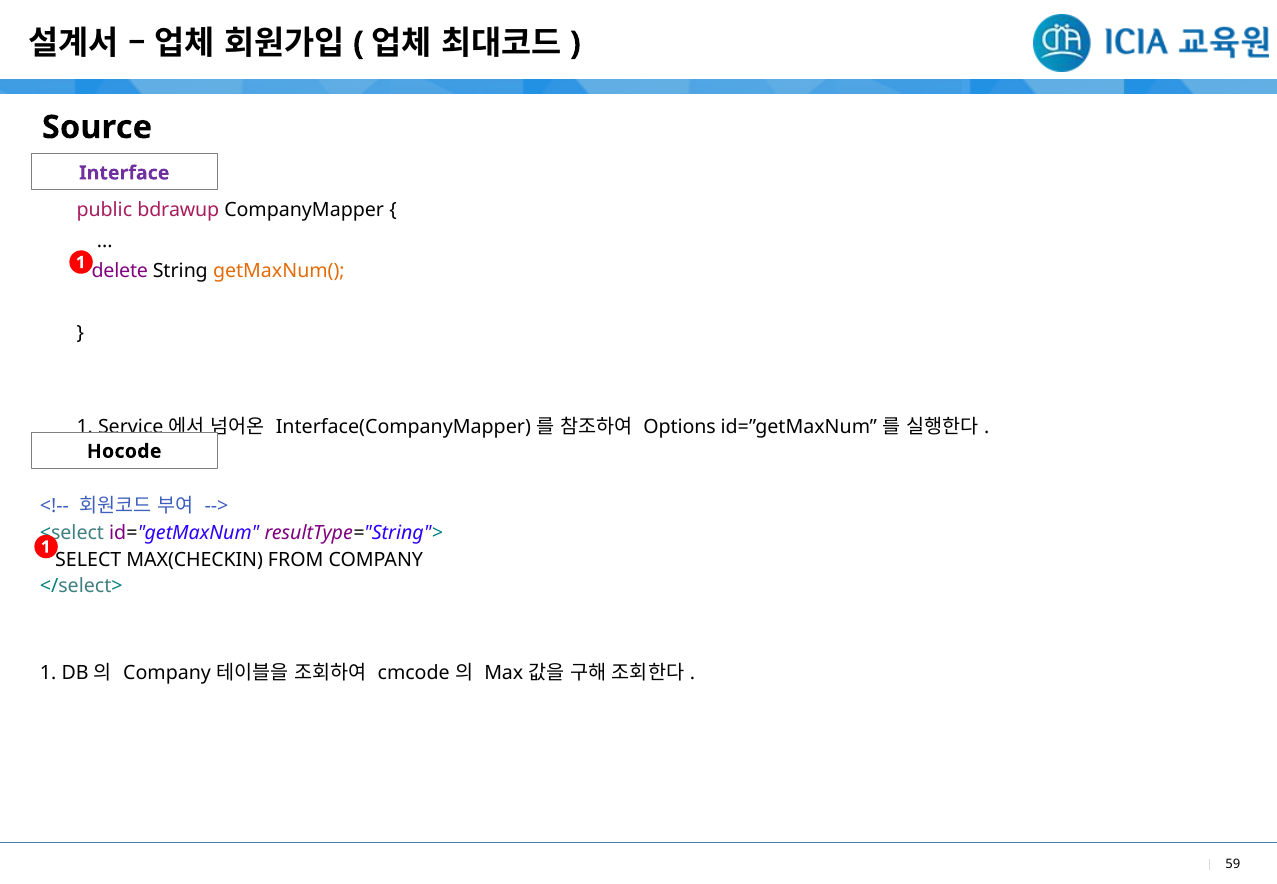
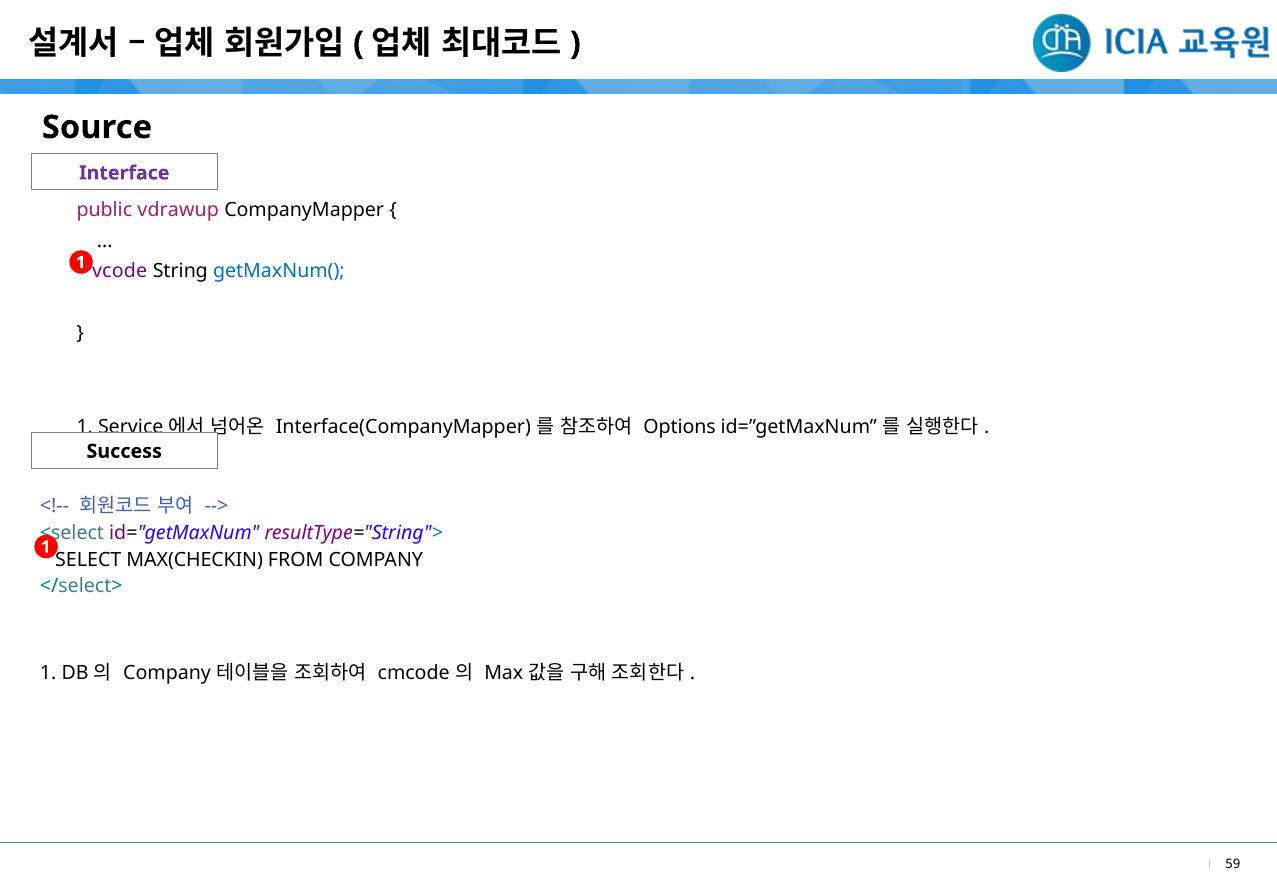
bdrawup: bdrawup -> vdrawup (178, 210)
delete: delete -> vcode (120, 271)
getMaxNum( colour: orange -> blue (279, 271)
Hocode: Hocode -> Success (124, 451)
